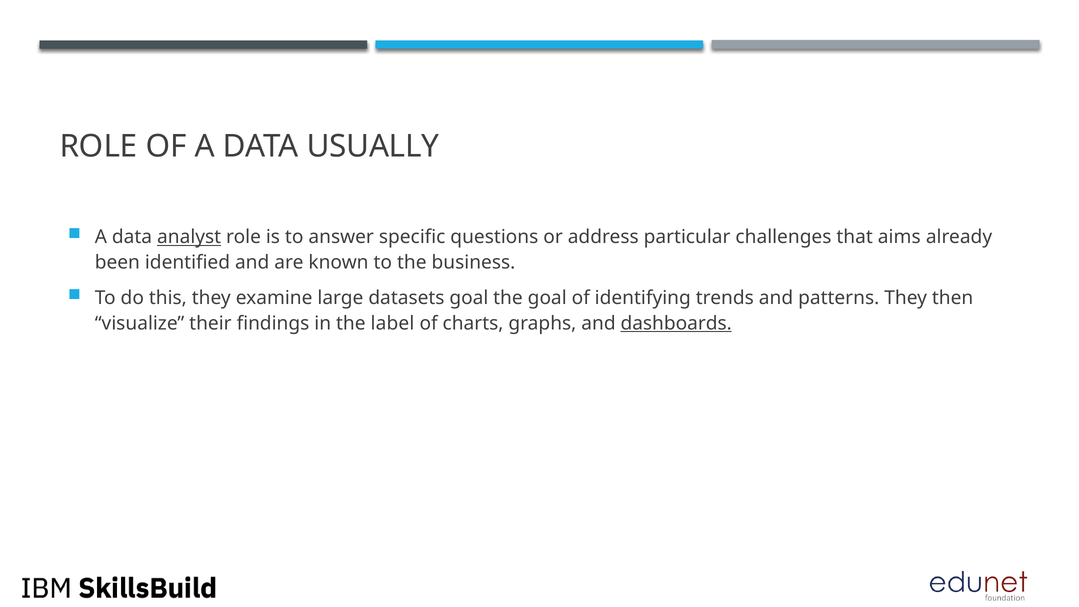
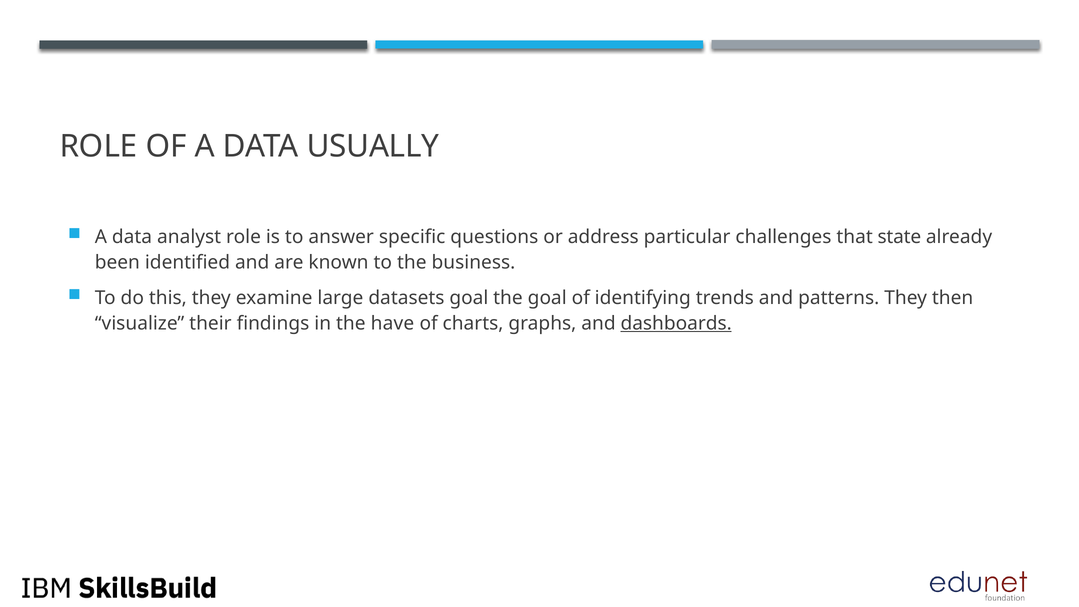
analyst underline: present -> none (189, 237)
aims: aims -> state (899, 237)
label: label -> have (392, 323)
